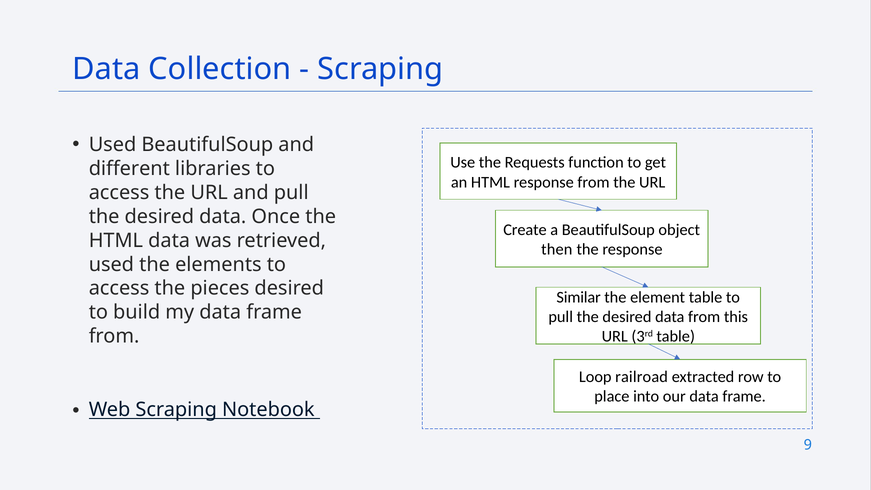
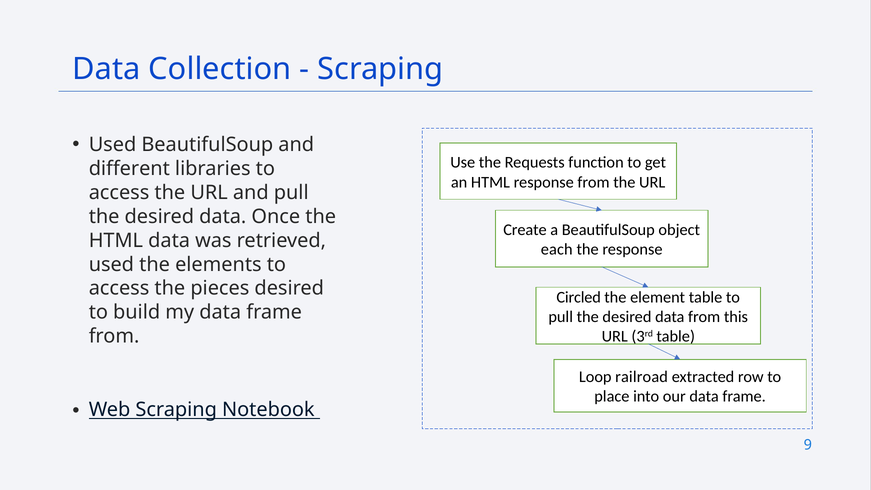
then: then -> each (557, 249)
Similar: Similar -> Circled (579, 297)
